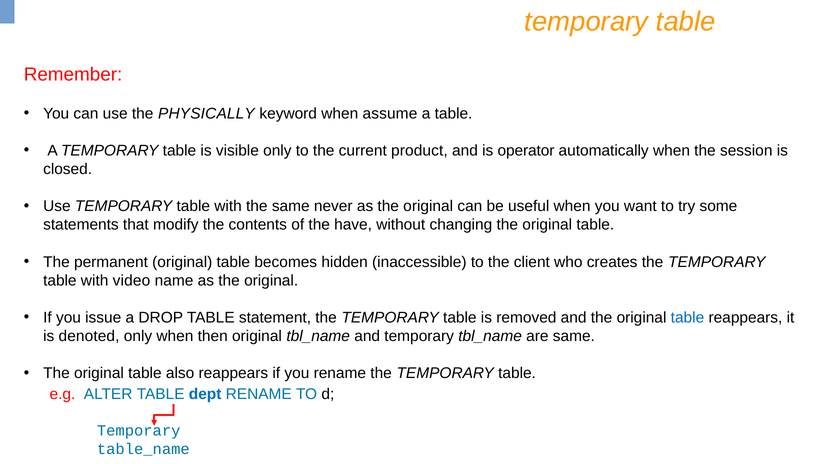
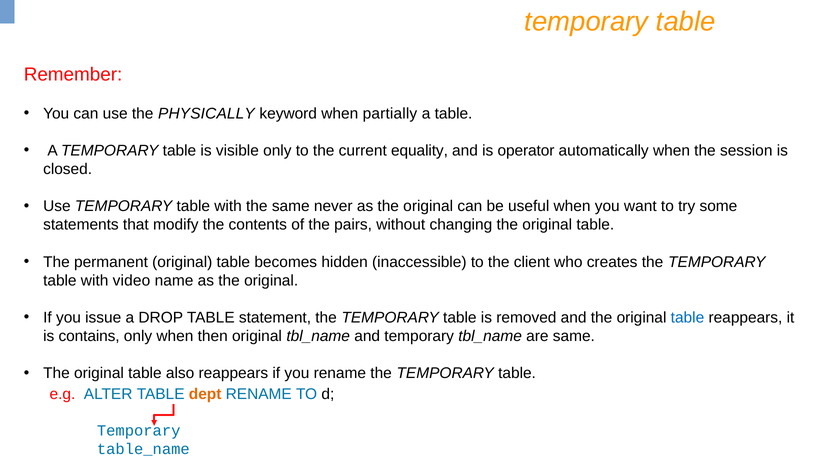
assume: assume -> partially (390, 113)
product: product -> equality (420, 151)
have: have -> pairs (353, 225)
denoted: denoted -> contains (89, 336)
dept colour: blue -> orange (205, 394)
